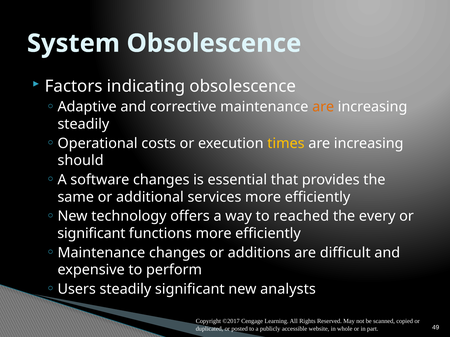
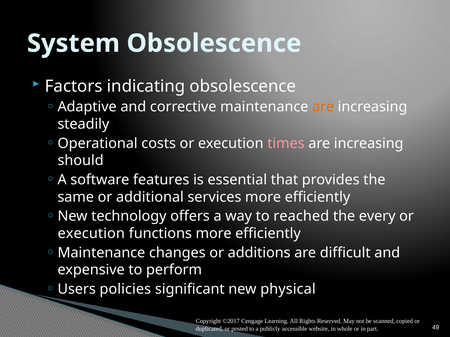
times colour: yellow -> pink (286, 144)
software changes: changes -> features (161, 180)
significant: significant -> execution (91, 234)
Users steadily: steadily -> policies (125, 289)
analysts: analysts -> physical (288, 289)
